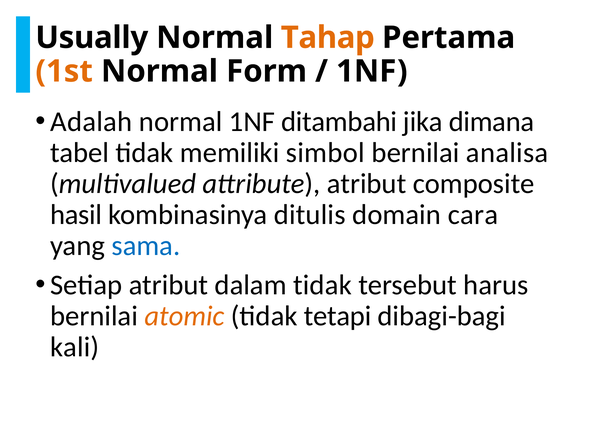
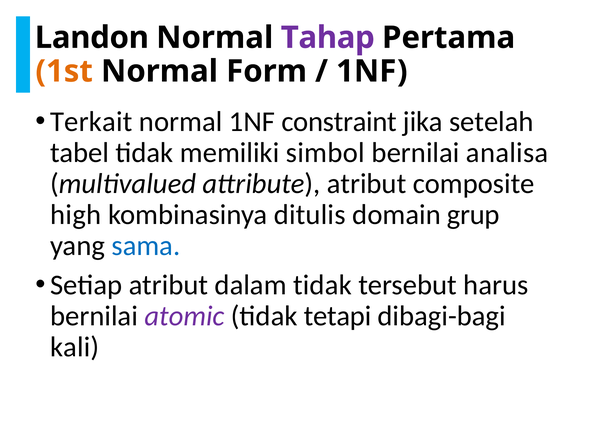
Usually: Usually -> Landon (92, 38)
Tahap colour: orange -> purple (328, 38)
Adalah: Adalah -> Terkait (91, 122)
ditambahi: ditambahi -> constraint (339, 122)
dimana: dimana -> setelah (491, 122)
hasil: hasil -> high (76, 214)
cara: cara -> grup (473, 214)
atomic colour: orange -> purple (185, 316)
